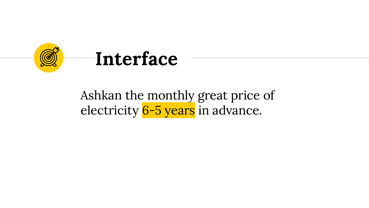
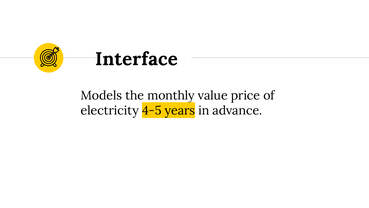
Ashkan: Ashkan -> Models (101, 95)
great: great -> value (213, 95)
6-5: 6-5 -> 4-5 (152, 110)
